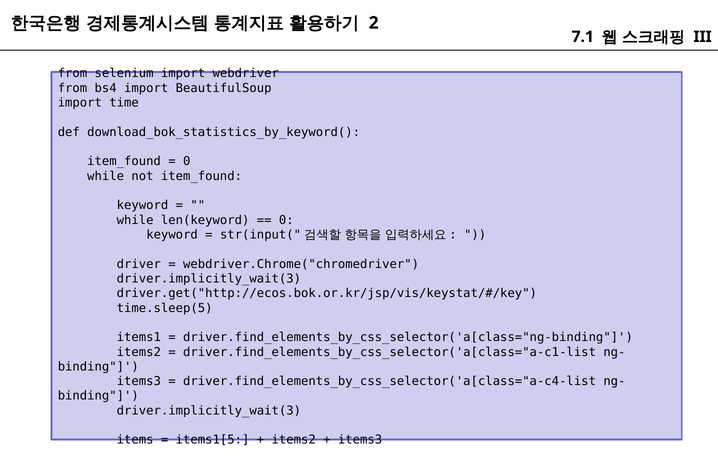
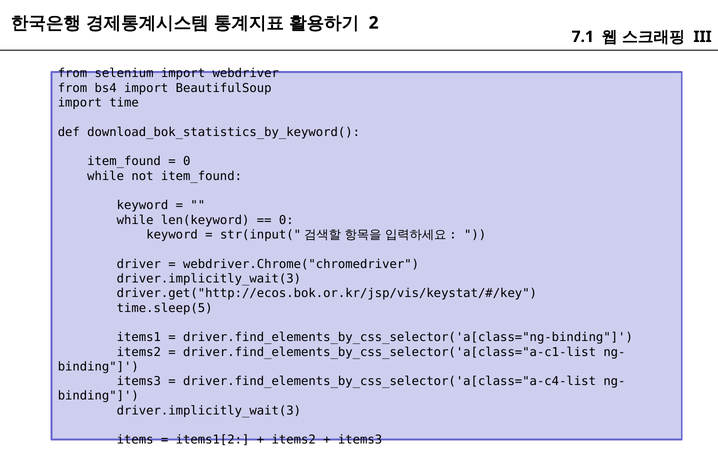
items1[5: items1[5 -> items1[2 (213, 441)
